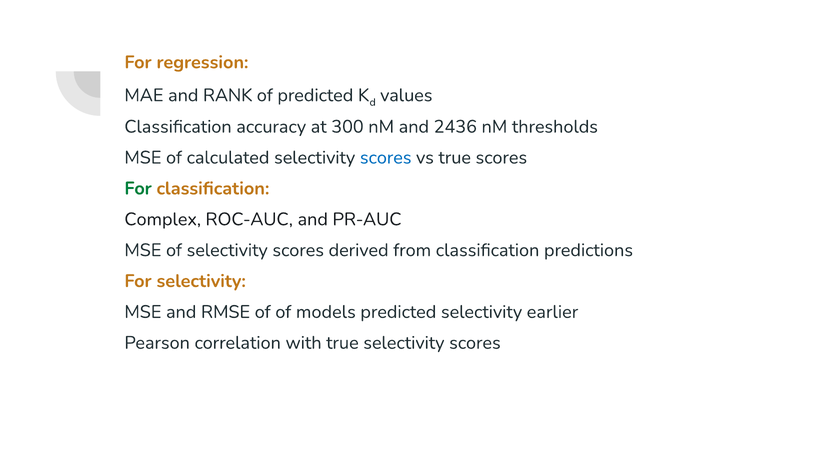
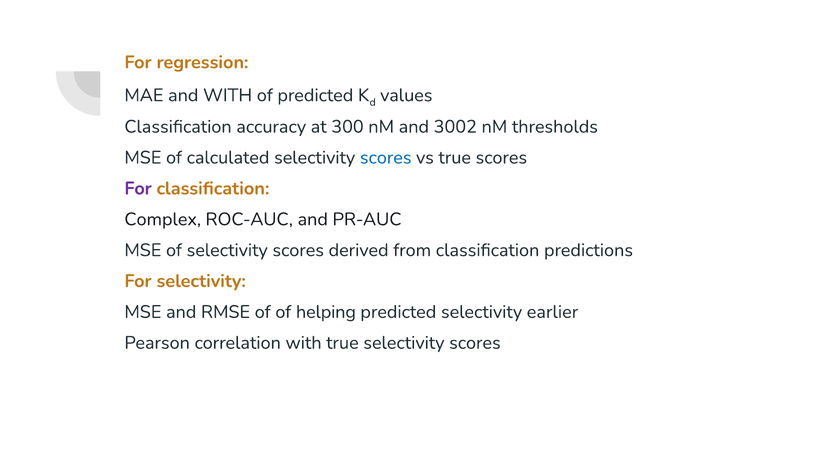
and RANK: RANK -> WITH (228, 95)
2436: 2436 -> 3002 (455, 127)
For colour: green -> purple (138, 188)
models: models -> helping (326, 312)
